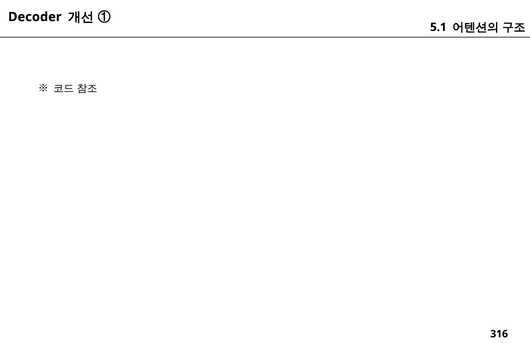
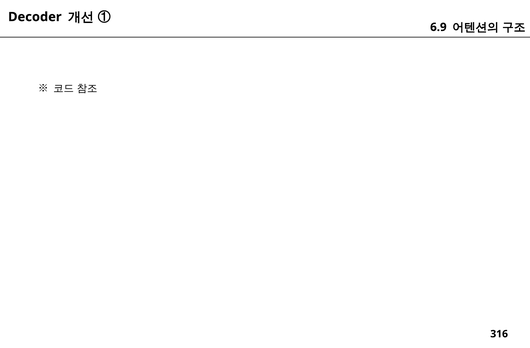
5.1: 5.1 -> 6.9 (438, 27)
